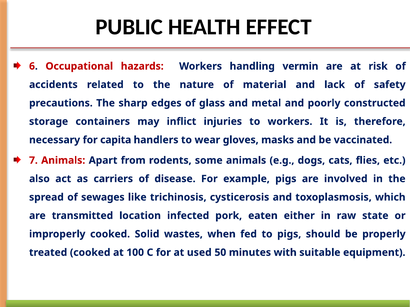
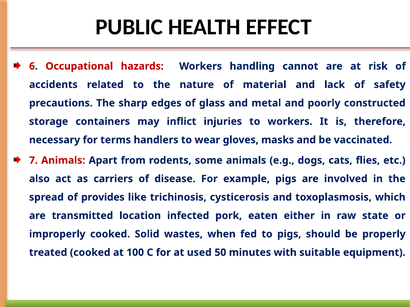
vermin: vermin -> cannot (300, 66)
capita: capita -> terms (116, 140)
sewages: sewages -> provides (103, 198)
